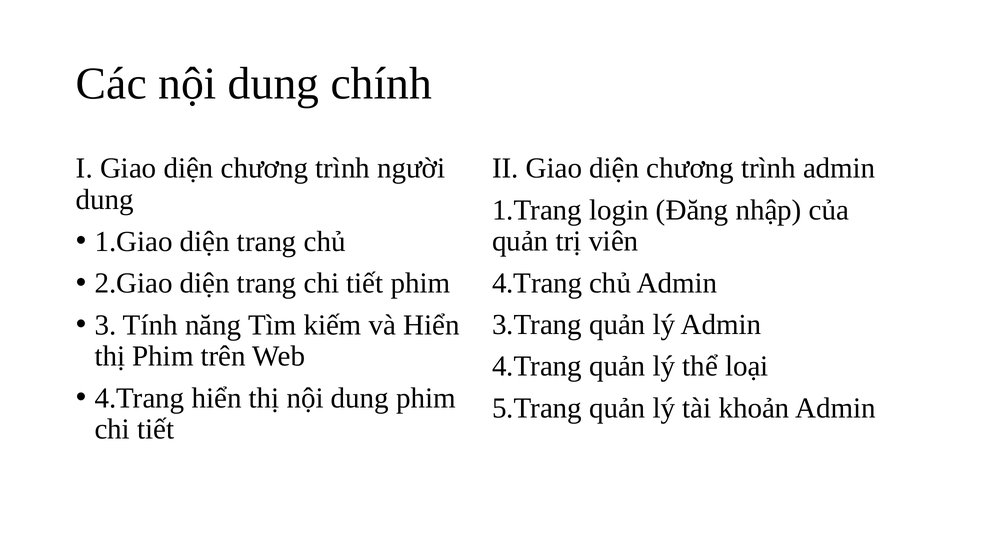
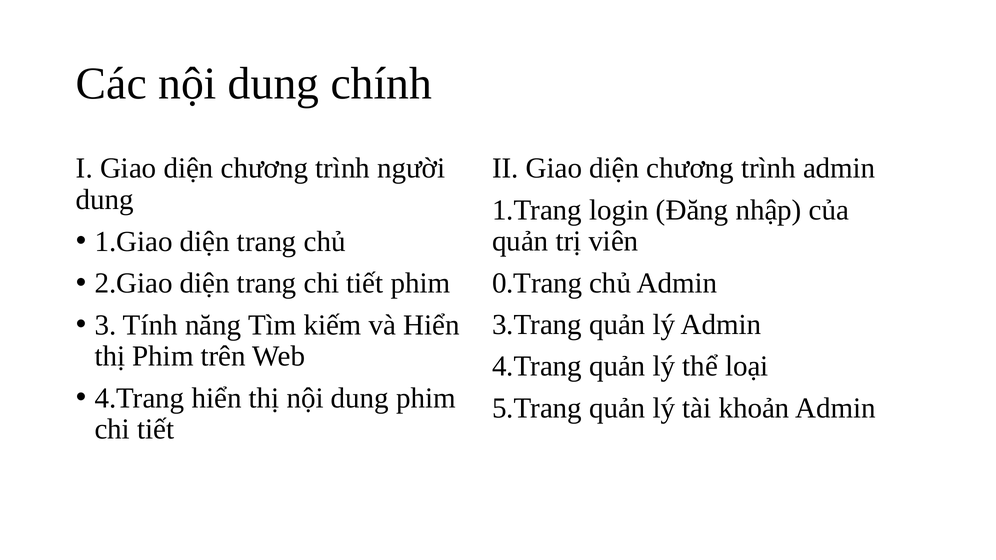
4.Trang: 4.Trang -> 0.Trang (537, 283)
